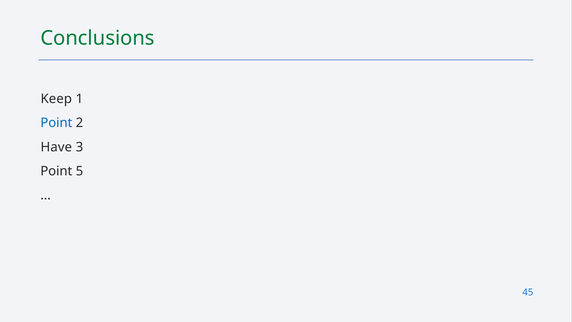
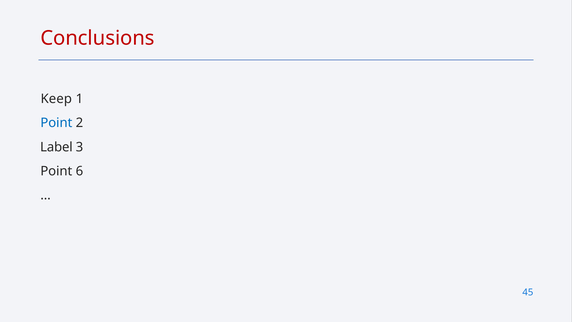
Conclusions colour: green -> red (98, 38)
Have: Have -> Label (56, 147)
5: 5 -> 6 (79, 171)
